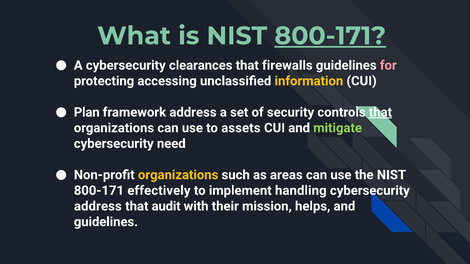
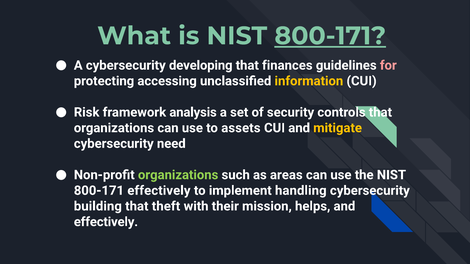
clearances: clearances -> developing (201, 65)
firewalls: firewalls -> finances (287, 65)
Plan: Plan -> Risk (87, 112)
framework address: address -> analysis (193, 112)
that underline: present -> none (380, 112)
mitigate colour: light green -> yellow (338, 128)
organizations colour: yellow -> light green (178, 175)
address: address -> building (98, 206)
audit: audit -> theft (166, 206)
guidelines: guidelines -> effectively (106, 222)
